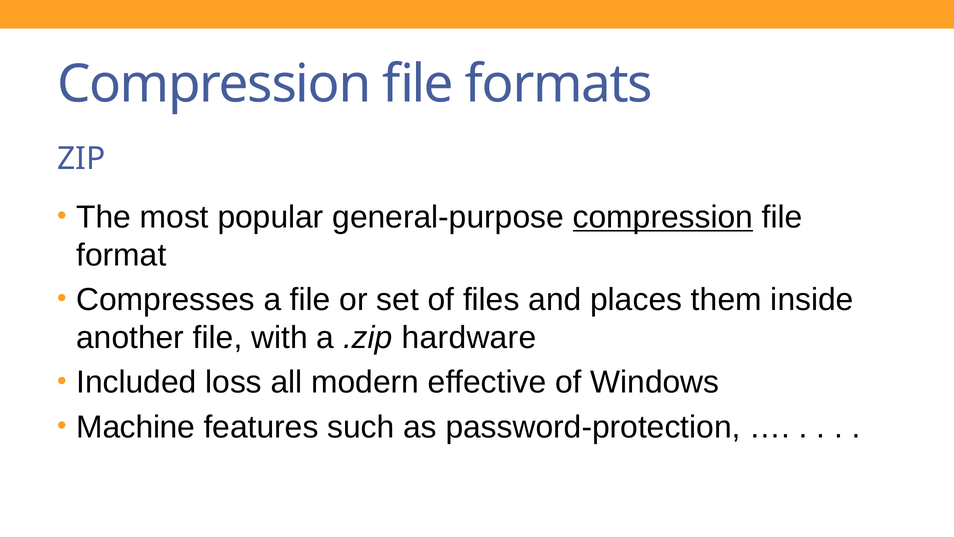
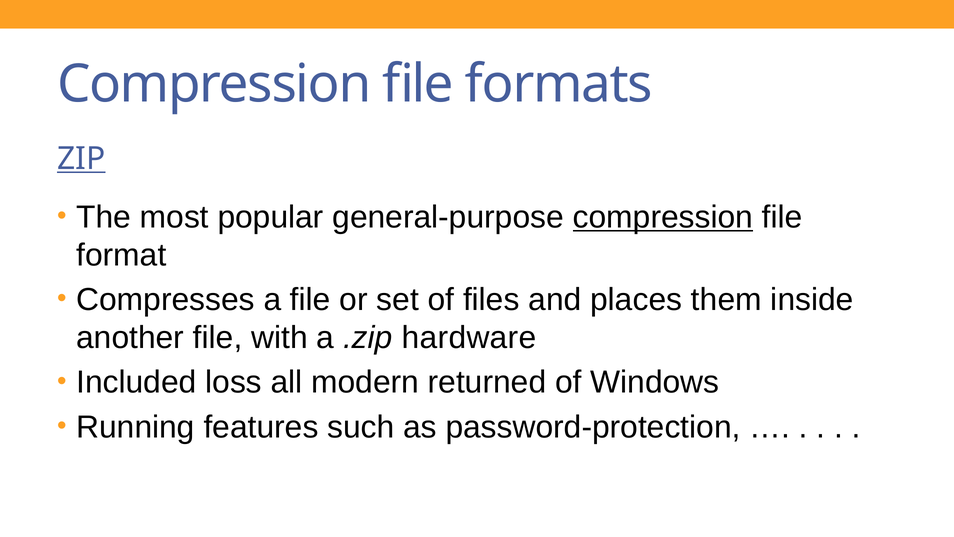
ZIP underline: none -> present (81, 158)
effective: effective -> returned (487, 382)
Machine: Machine -> Running (135, 427)
